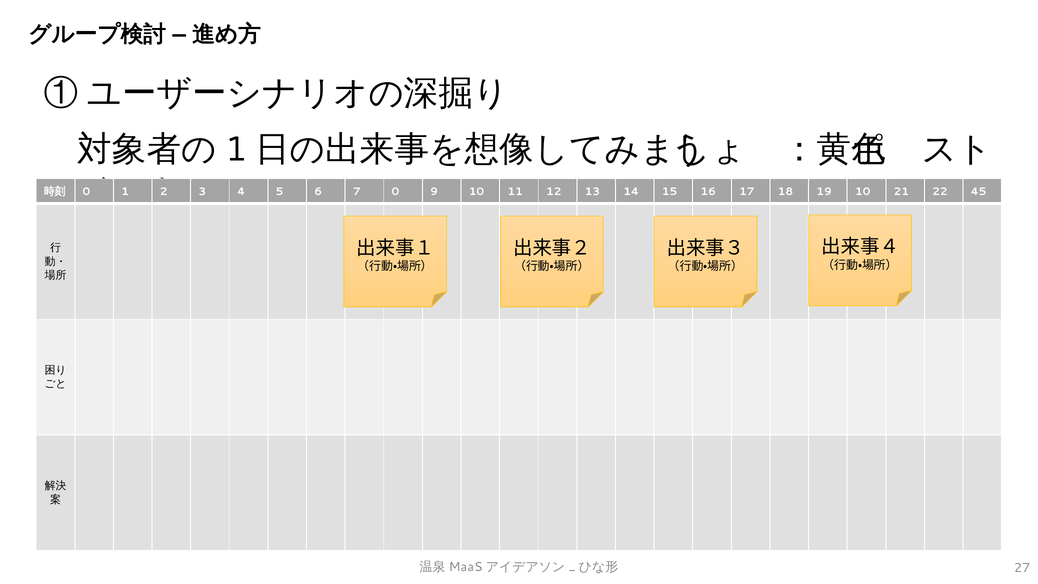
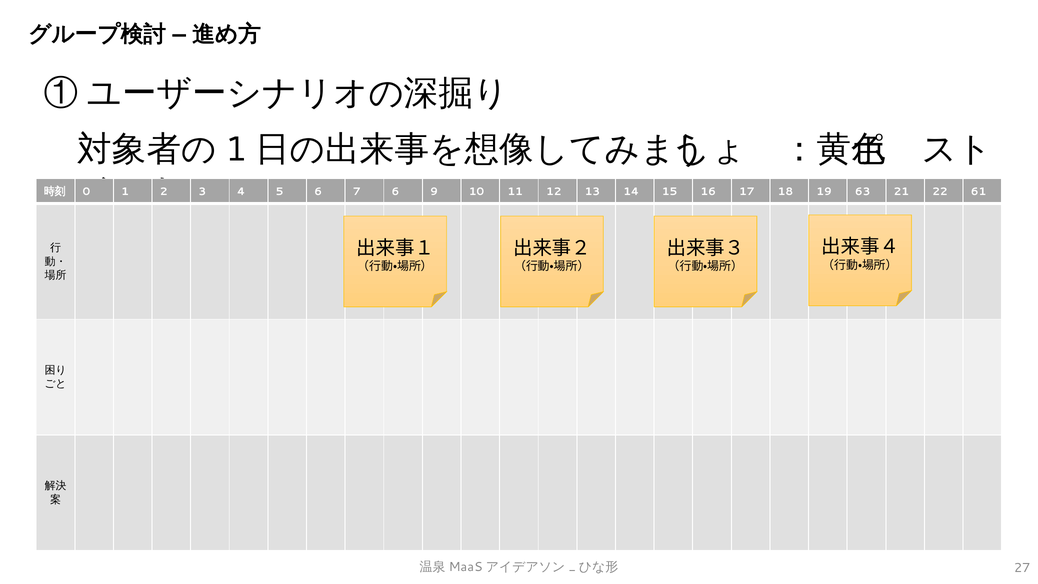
7 0: 0 -> 6 (395, 192)
19 10: 10 -> 63 (863, 192)
45: 45 -> 61 (979, 192)
